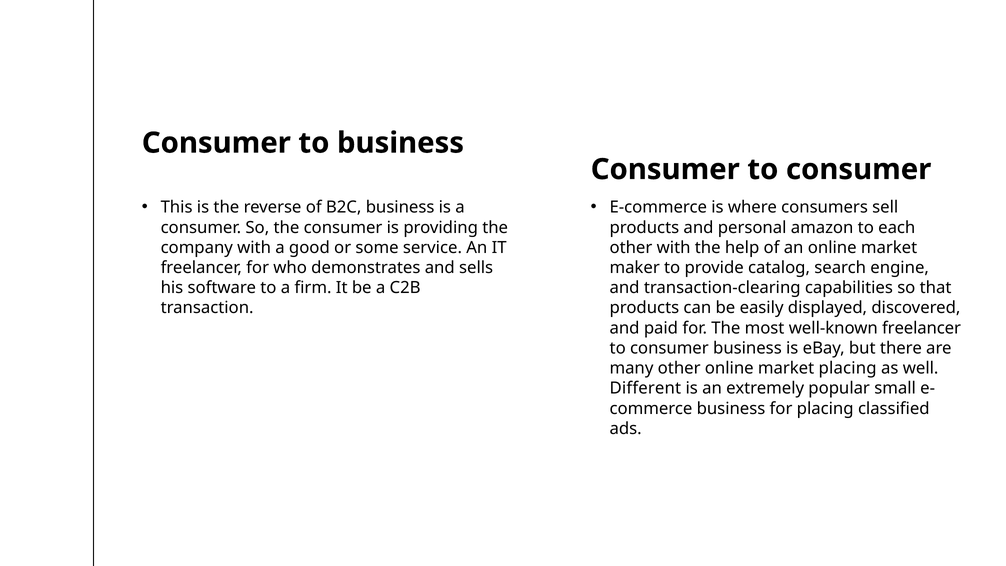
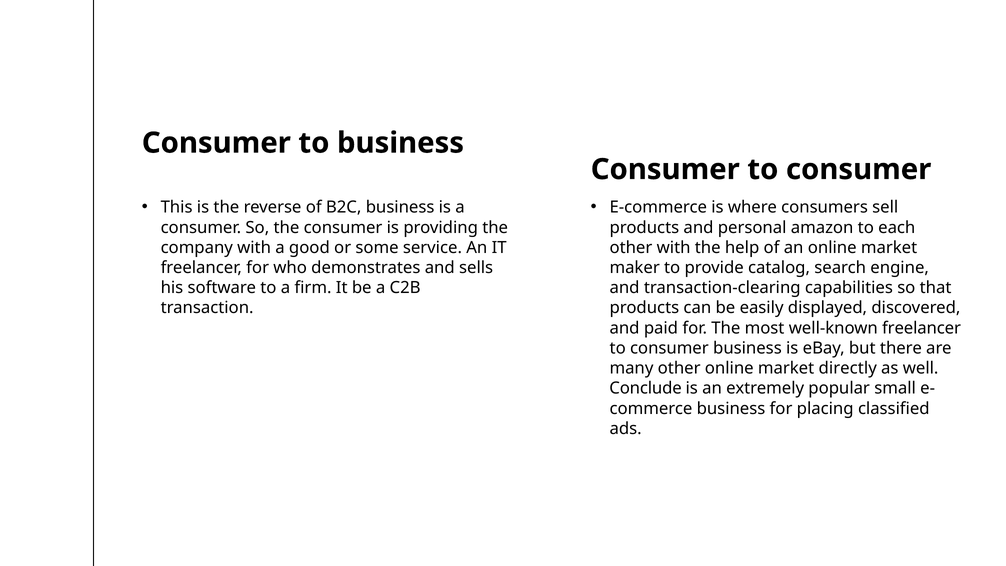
market placing: placing -> directly (848, 368)
Different: Different -> Conclude (646, 388)
